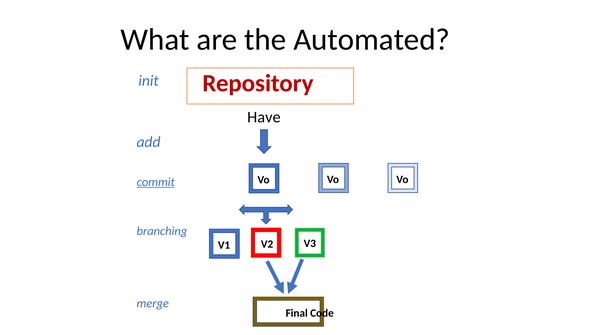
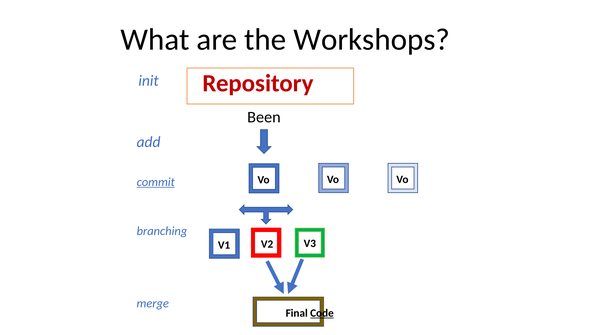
Automated: Automated -> Workshops (372, 40)
Have: Have -> Been (264, 117)
Code underline: none -> present (322, 313)
